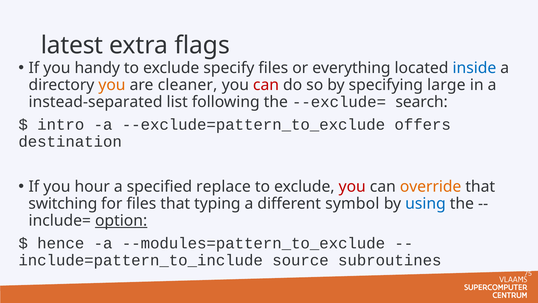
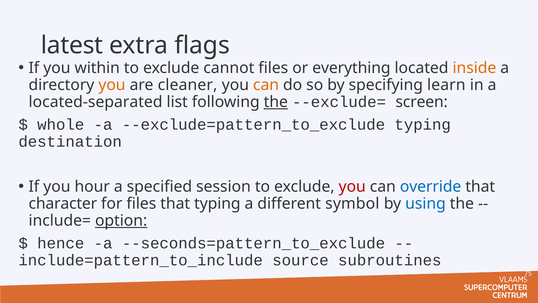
handy: handy -> within (97, 68)
specify: specify -> cannot (229, 68)
inside colour: blue -> orange (474, 68)
can colour: red -> orange (266, 85)
large: large -> learn (446, 85)
instead-separated: instead-separated -> located-separated (96, 102)
the underline: none -> present (276, 102)
search: search -> screen (422, 102)
intro: intro -> whole (61, 124)
--exclude=pattern_to_exclude offers: offers -> typing (423, 124)
replace: replace -> session (223, 186)
override colour: orange -> blue (431, 186)
switching: switching -> character (63, 203)
--modules=pattern_to_exclude: --modules=pattern_to_exclude -> --seconds=pattern_to_exclude (253, 243)
